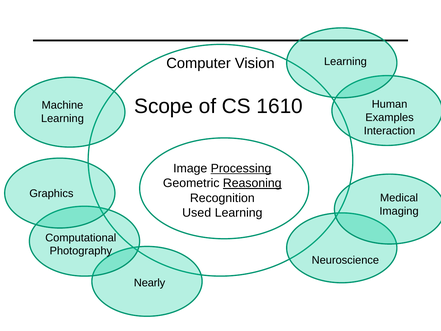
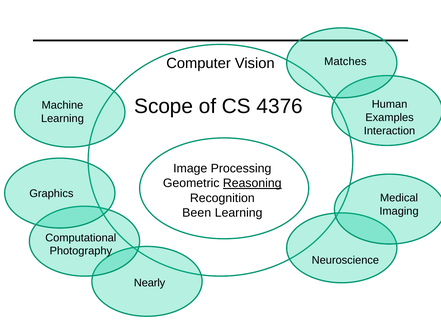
Vision Learning: Learning -> Matches (345, 61)
1610: 1610 -> 4376 (280, 106)
Processing underline: present -> none (241, 168)
Used: Used -> Been (197, 213)
